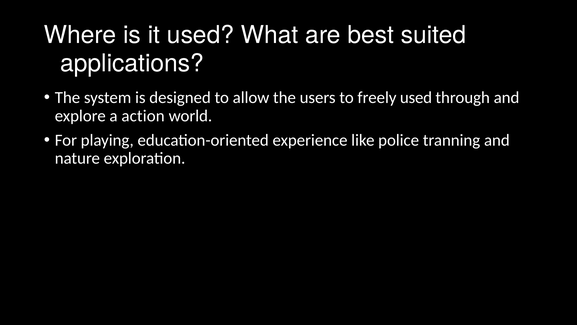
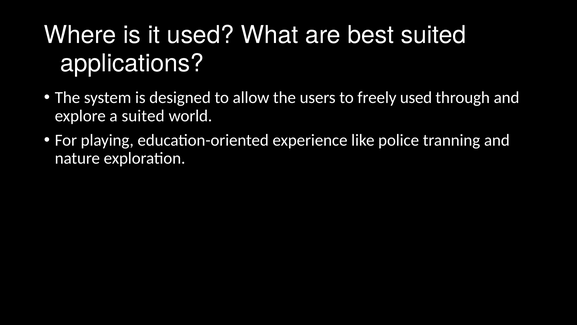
a action: action -> suited (143, 116)
